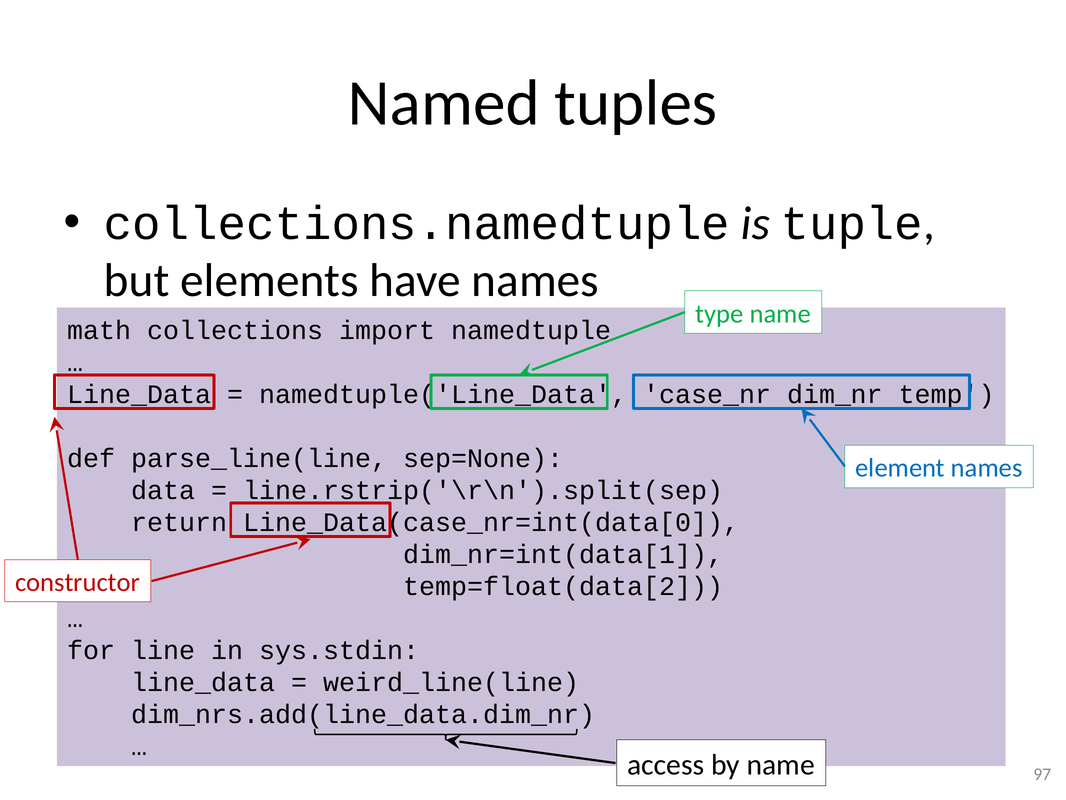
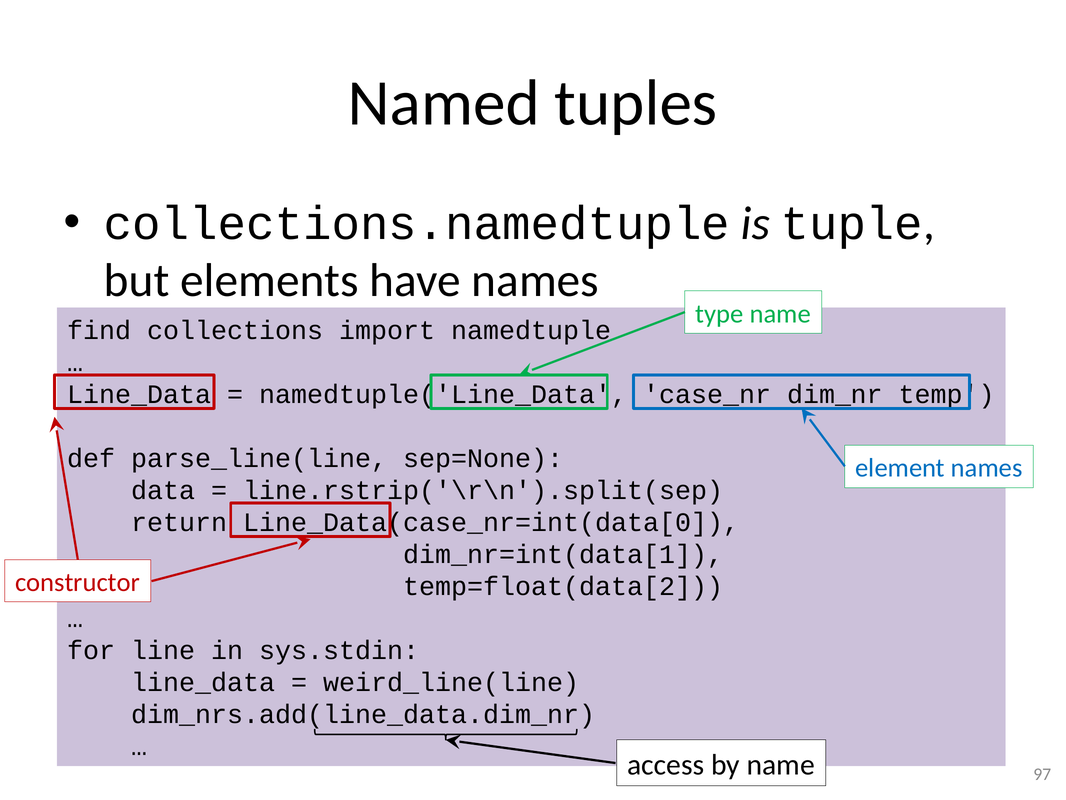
math: math -> find (99, 330)
